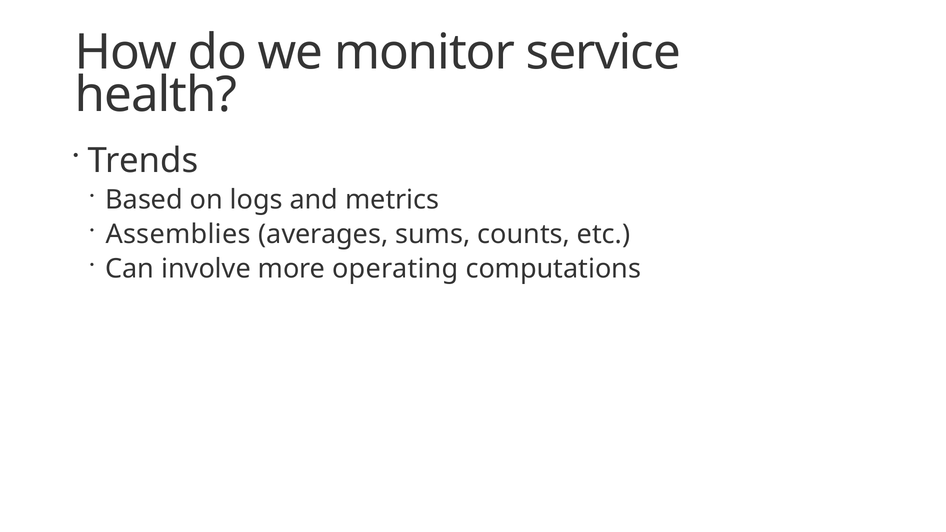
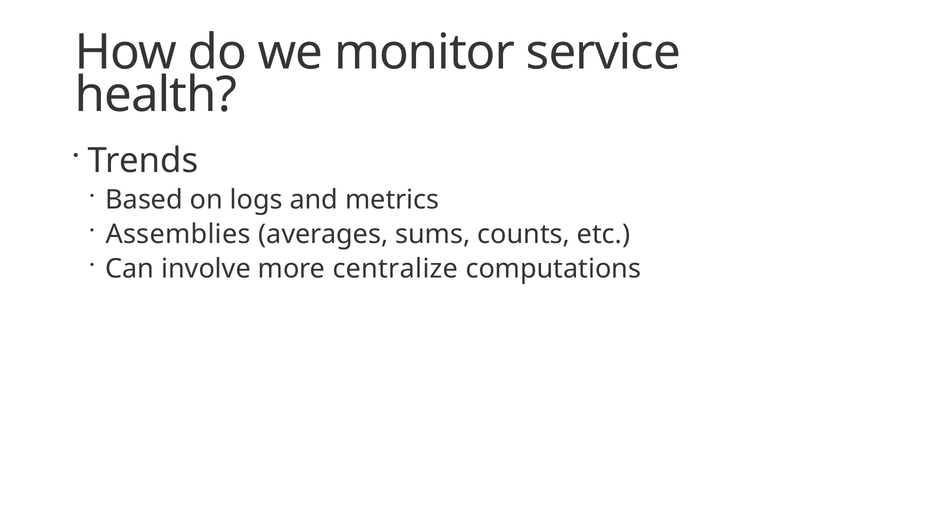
operating: operating -> centralize (395, 269)
